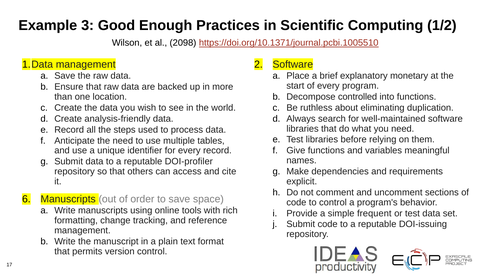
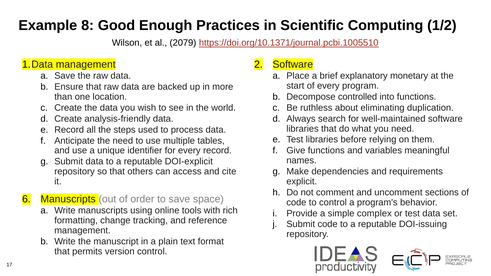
3: 3 -> 8 (88, 25)
2098: 2098 -> 2079 (183, 43)
DOI-profiler: DOI-profiler -> DOI-explicit (189, 162)
frequent: frequent -> complex (374, 214)
